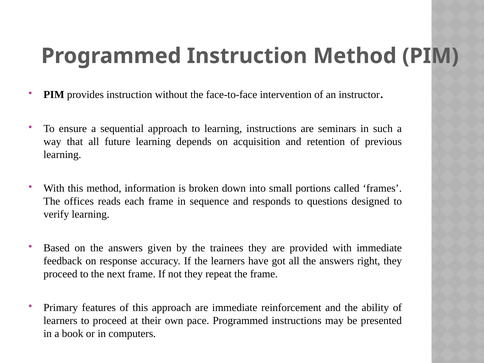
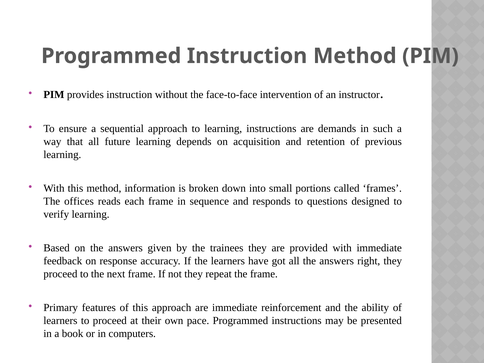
seminars: seminars -> demands (337, 129)
